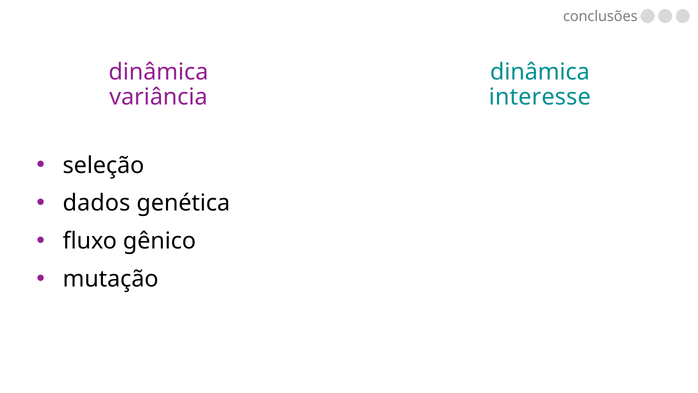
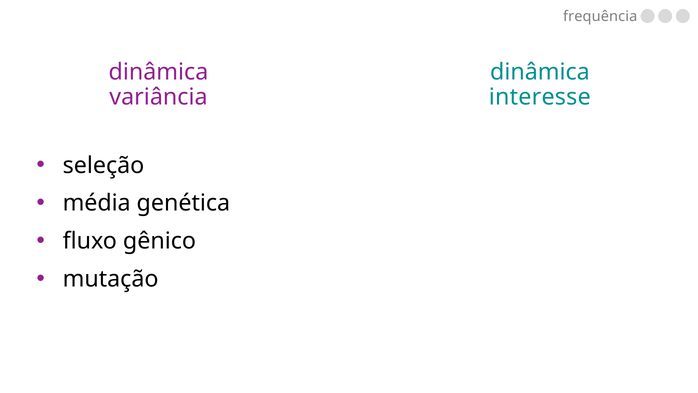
conclusões: conclusões -> frequência (600, 16)
dados: dados -> média (97, 203)
